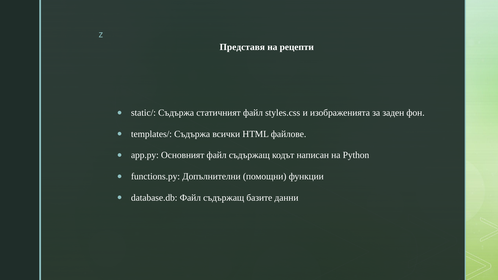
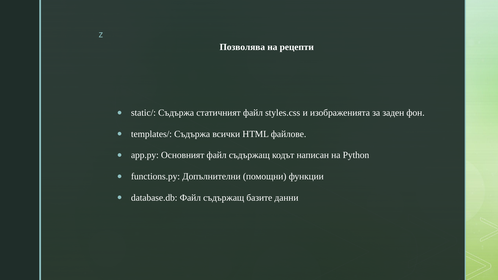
Представя: Представя -> Позволява (242, 47)
